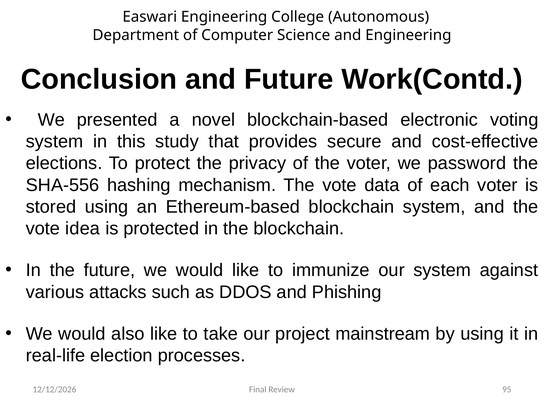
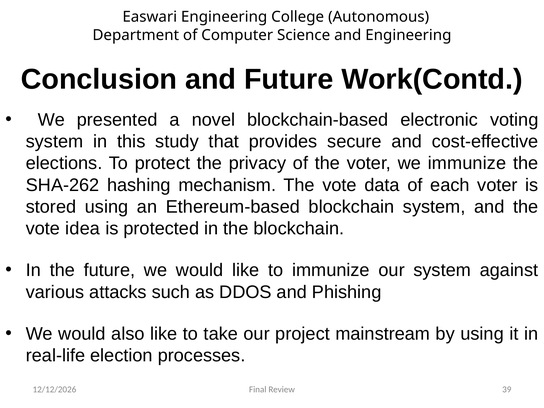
we password: password -> immunize (467, 163)
SHA-556: SHA-556 -> SHA-262 (63, 185)
95: 95 -> 39 (507, 390)
